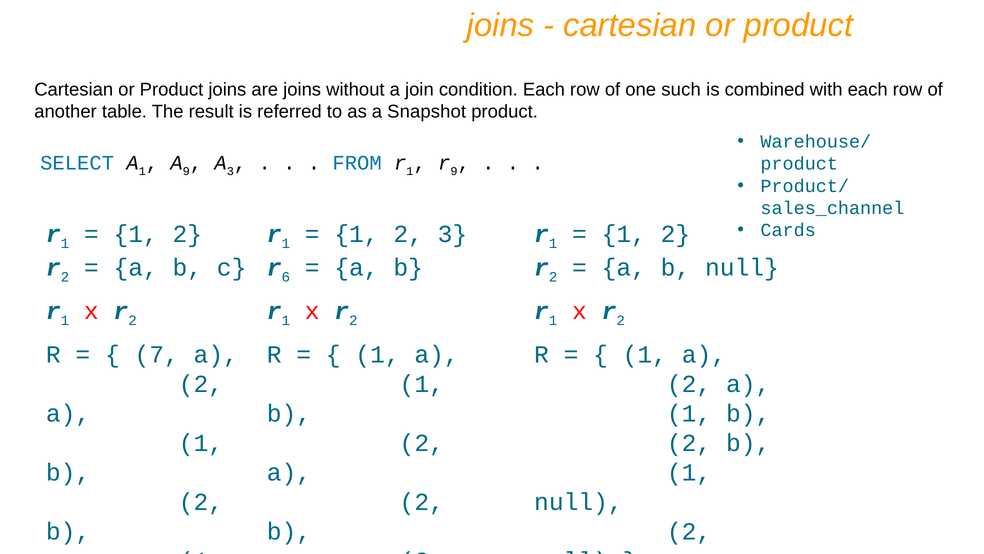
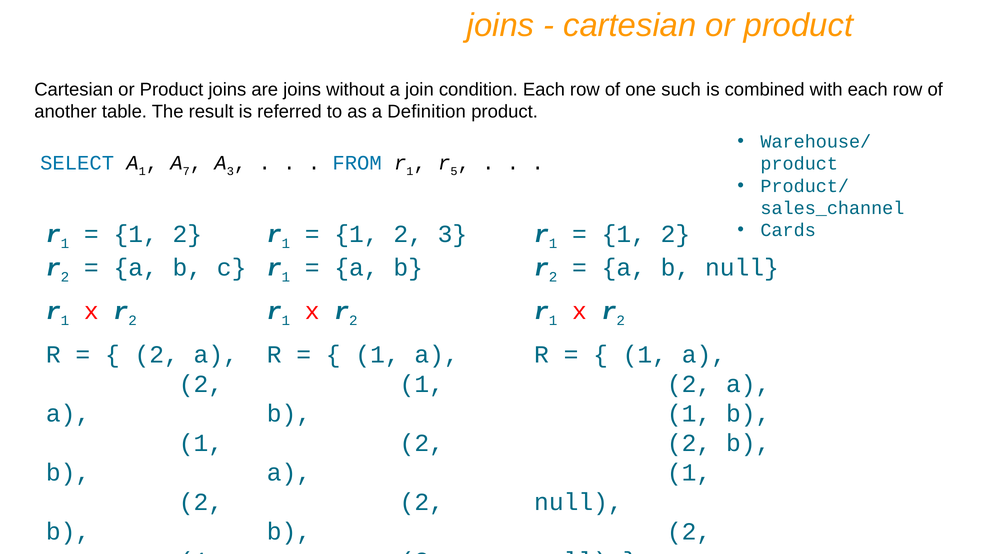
Snapshot: Snapshot -> Definition (427, 112)
A 9: 9 -> 7 (186, 171)
r 9: 9 -> 5 (454, 171)
6: 6 -> 1 (286, 277)
7: 7 -> 2 (157, 354)
